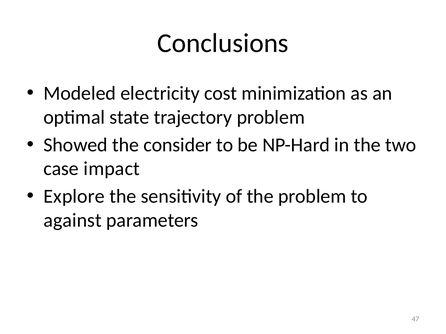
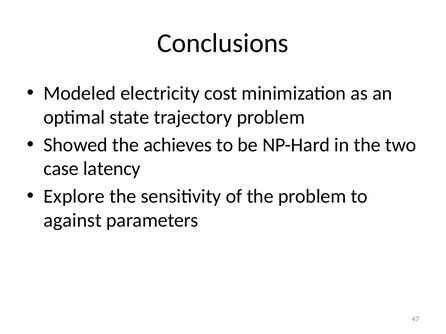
consider: consider -> achieves (178, 145)
impact: impact -> latency (112, 169)
